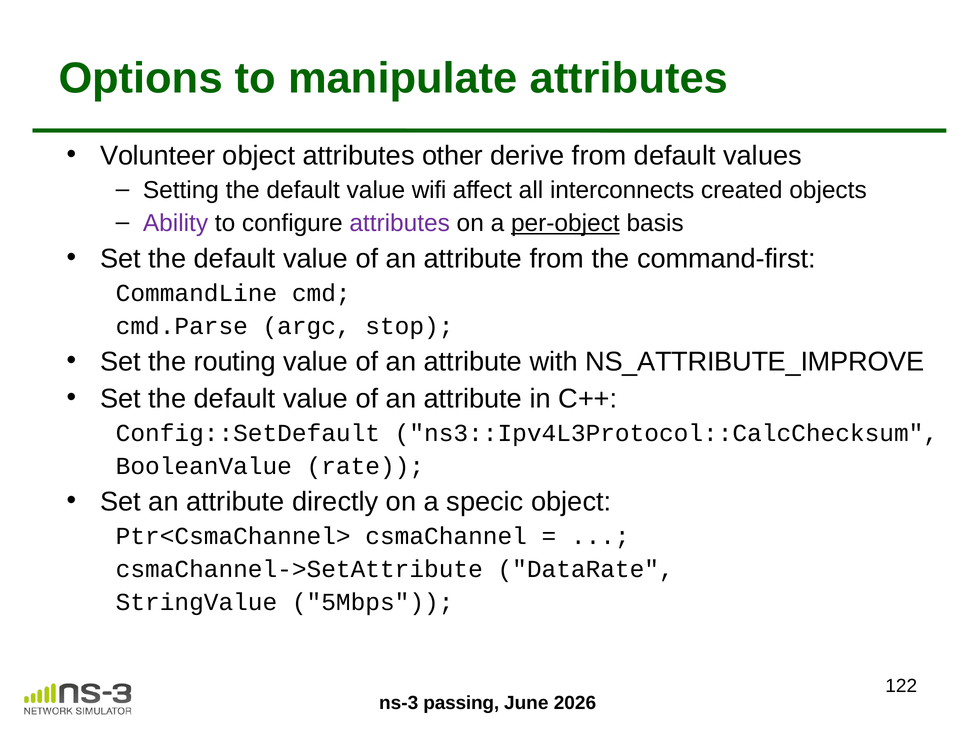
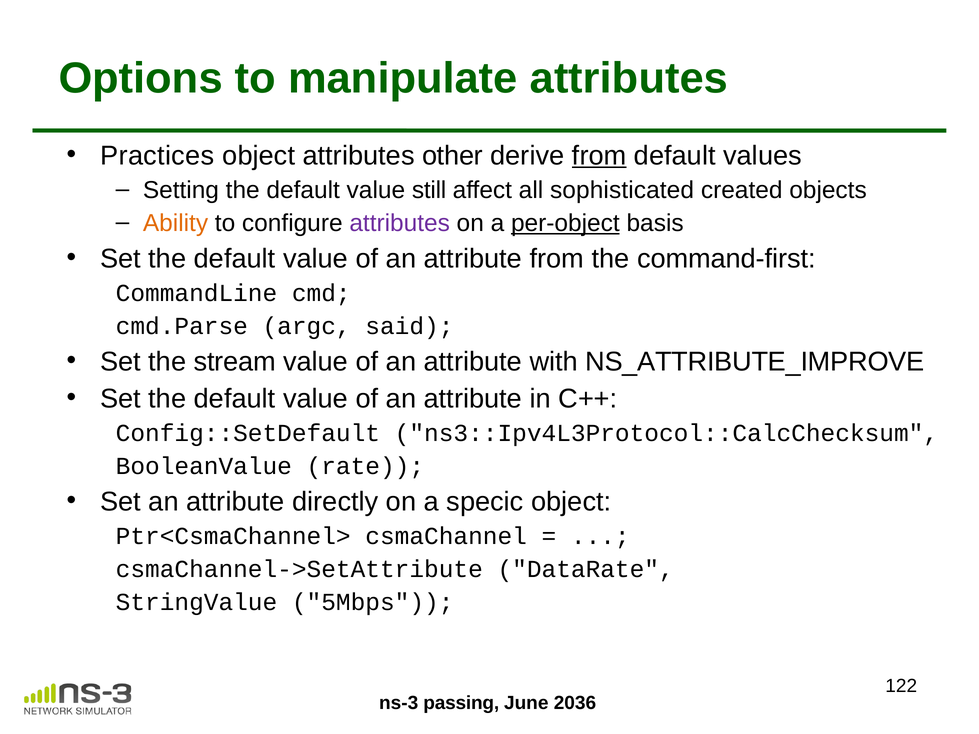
Volunteer: Volunteer -> Practices (157, 156)
from underline: none -> present (599, 156)
wifi: wifi -> still (429, 190)
interconnects: interconnects -> sophisticated (622, 190)
Ability colour: purple -> orange (176, 223)
stop: stop -> said (409, 326)
routing: routing -> stream (235, 362)
2026: 2026 -> 2036 (575, 703)
